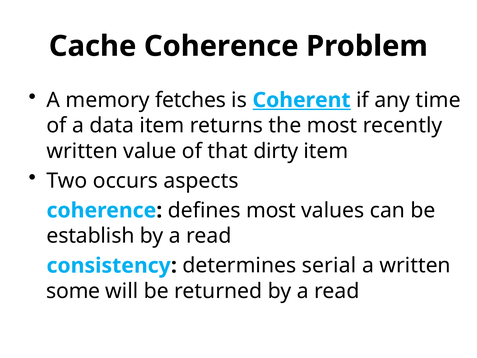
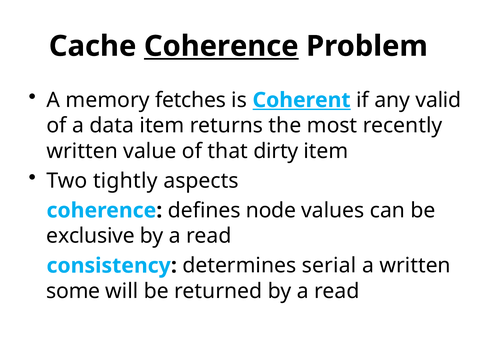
Coherence underline: none -> present (221, 46)
time: time -> valid (438, 100)
occurs: occurs -> tightly (125, 181)
defines most: most -> node (271, 210)
establish: establish -> exclusive (91, 236)
